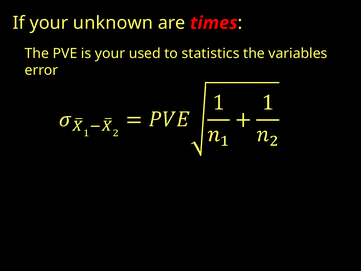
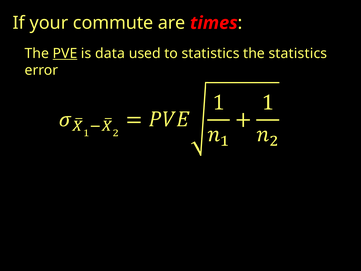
unknown: unknown -> commute (113, 23)
PVE underline: none -> present (65, 53)
is your: your -> data (110, 53)
the variables: variables -> statistics (298, 53)
